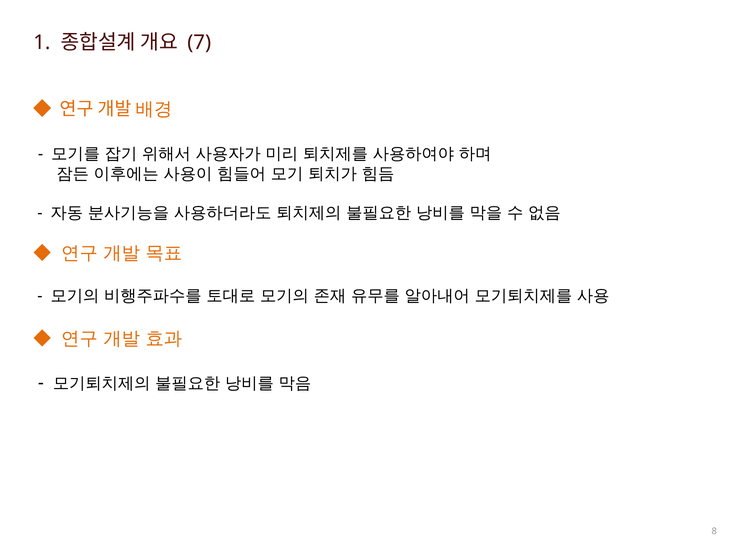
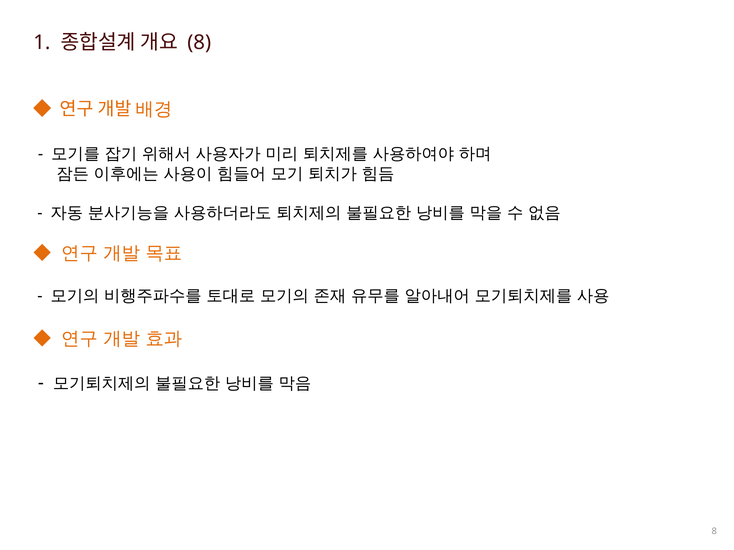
7: 7 -> 8 (199, 42)
